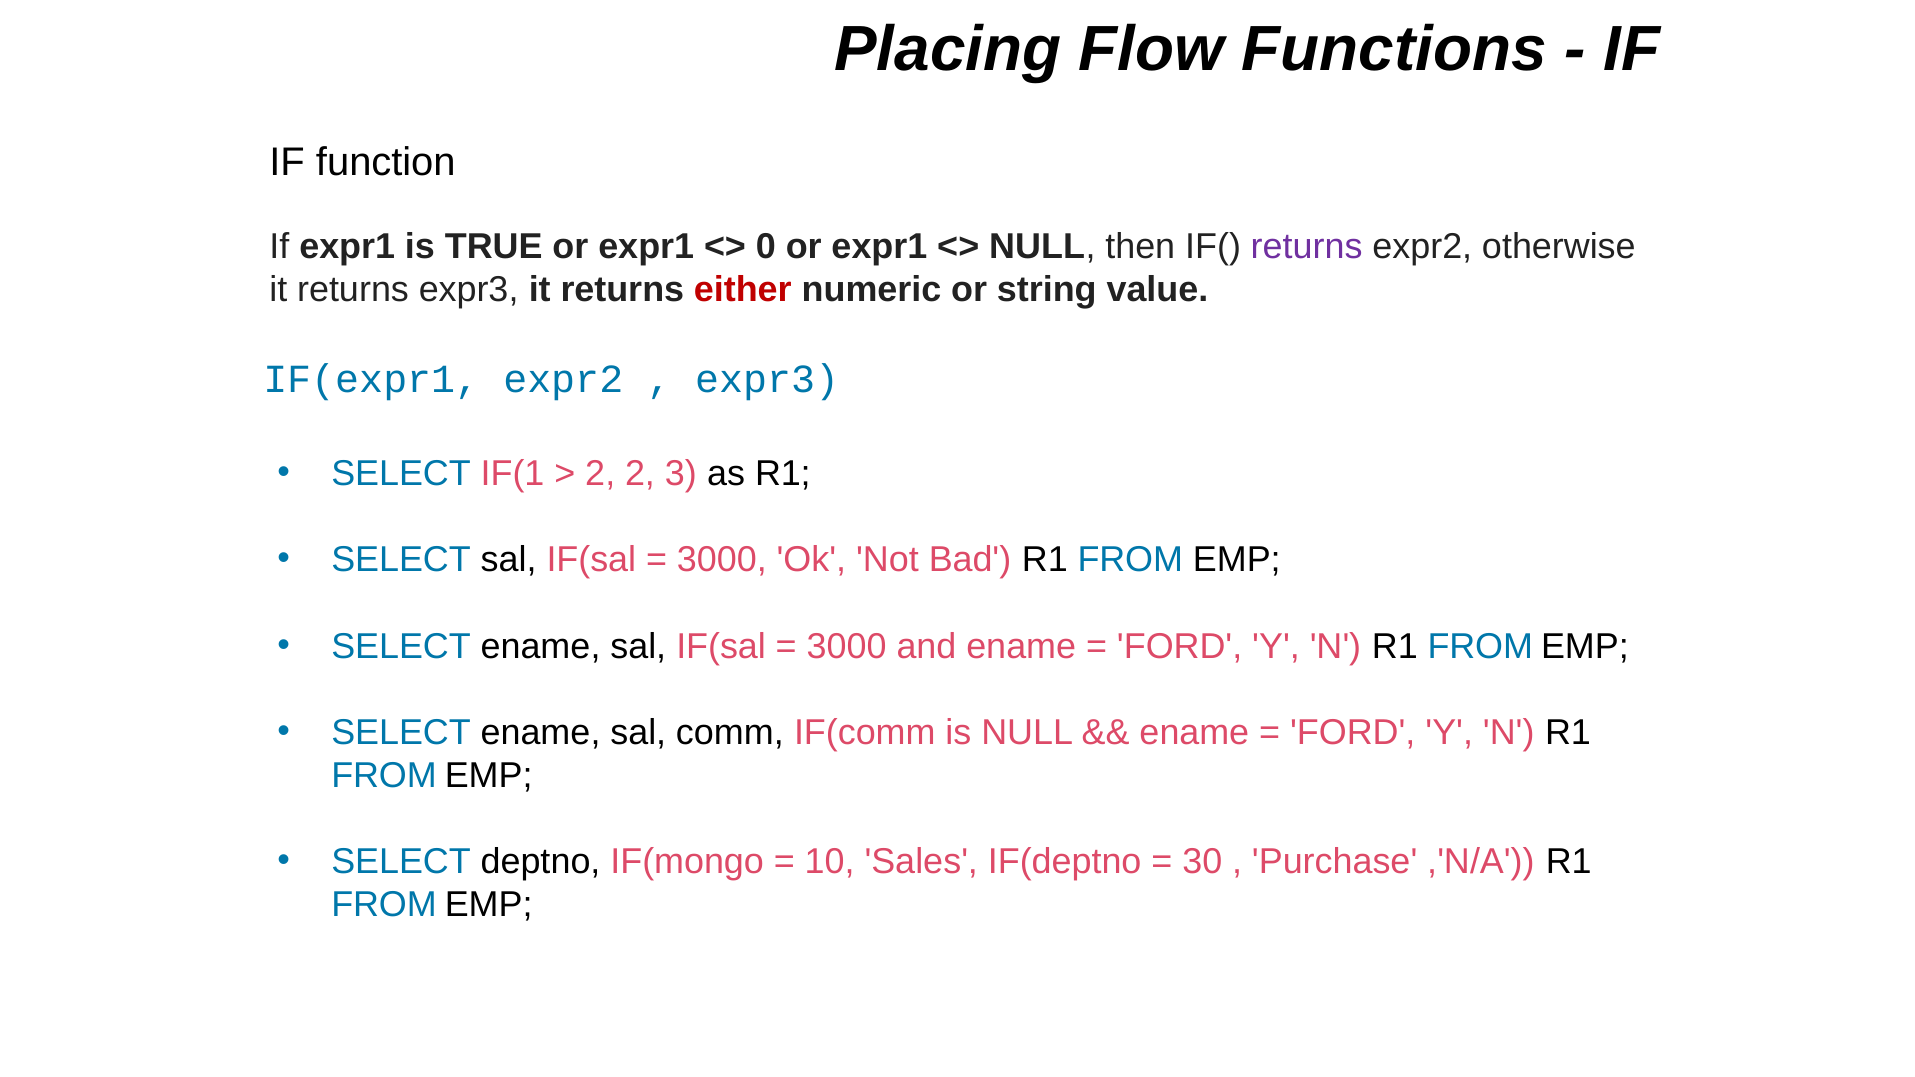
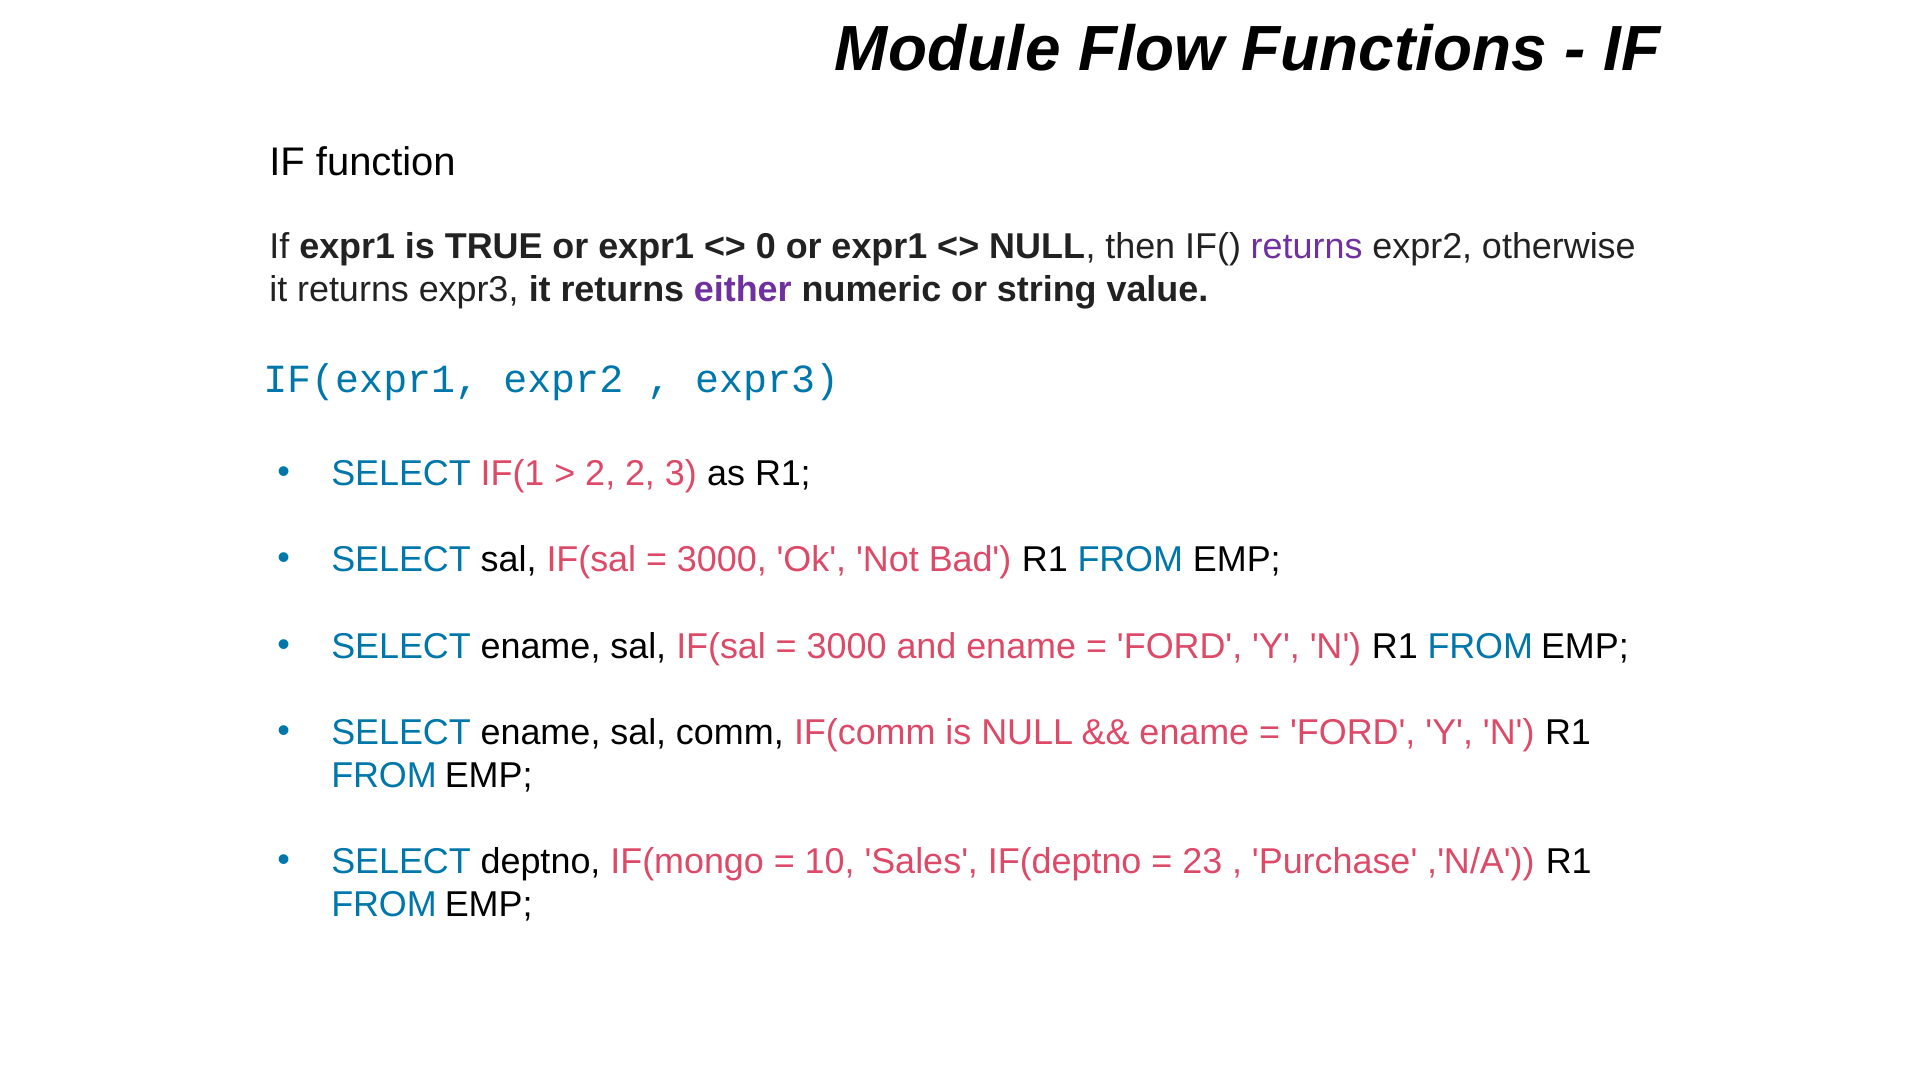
Placing: Placing -> Module (947, 50)
either colour: red -> purple (743, 290)
30: 30 -> 23 (1202, 862)
